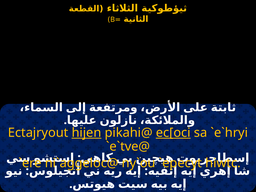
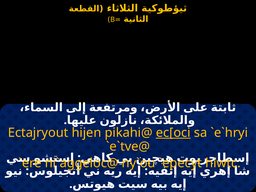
hijen underline: present -> none (86, 133)
